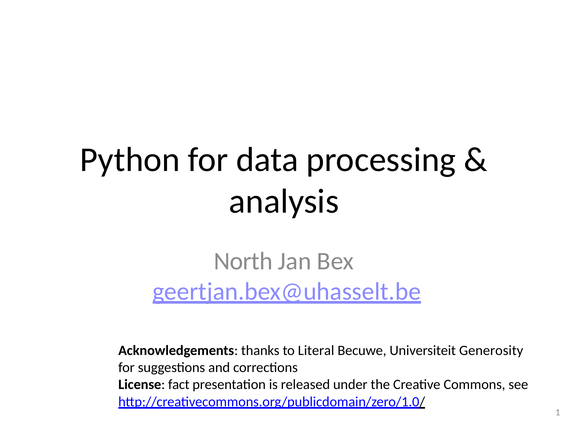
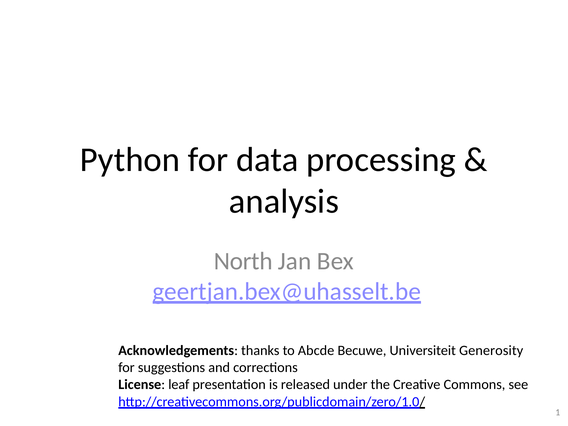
Literal: Literal -> Abcde (316, 351)
fact: fact -> leaf (179, 385)
